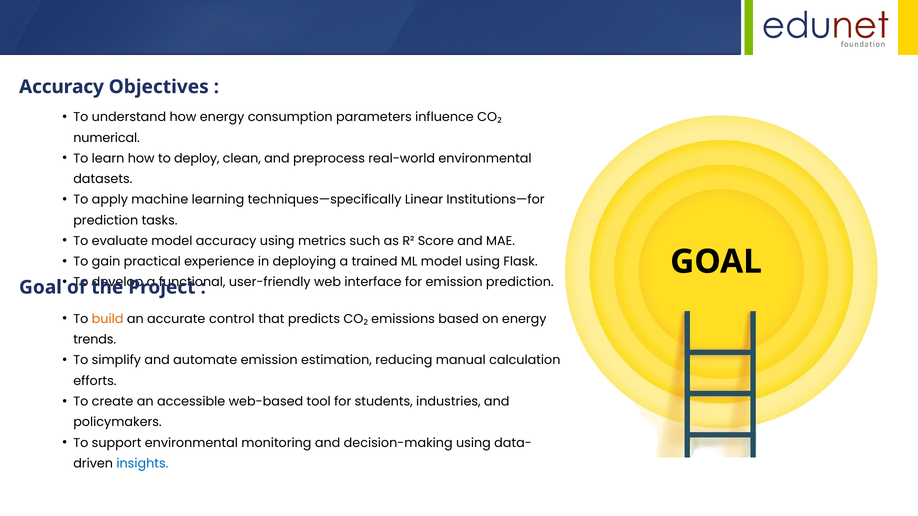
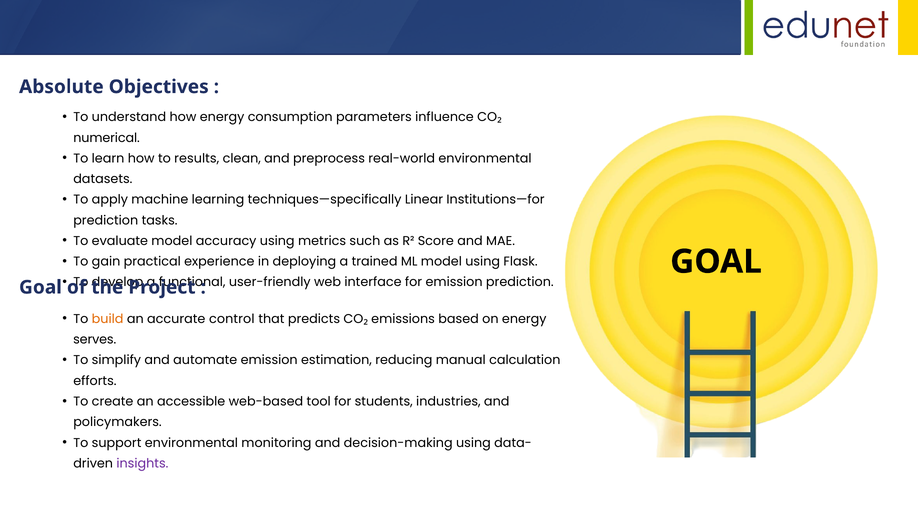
Accuracy: Accuracy -> Absolute (61, 87)
deploy: deploy -> results (197, 159)
trends: trends -> serves (95, 340)
insights colour: blue -> purple (142, 464)
